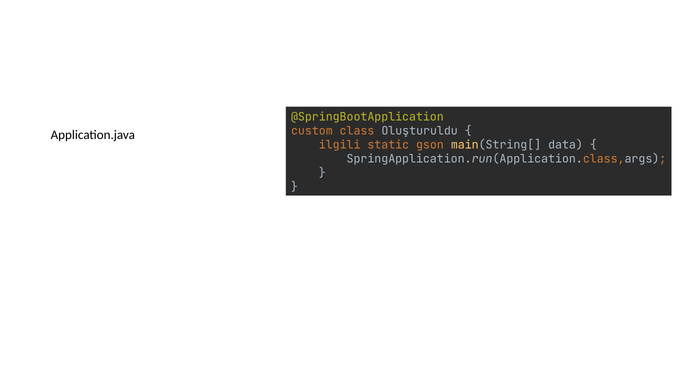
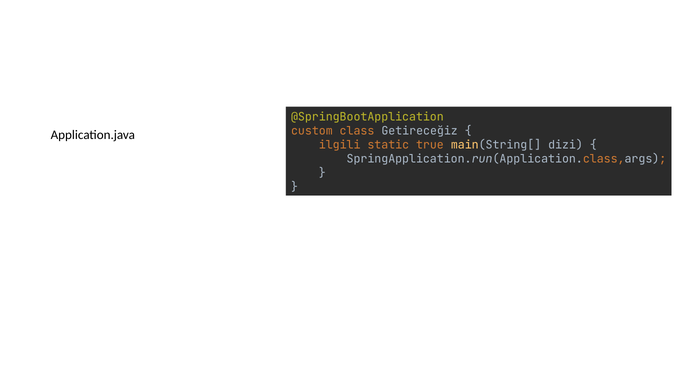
Oluşturuldu: Oluşturuldu -> Getireceğiz (420, 131)
gson: gson -> true (430, 145)
data: data -> dizi (566, 145)
